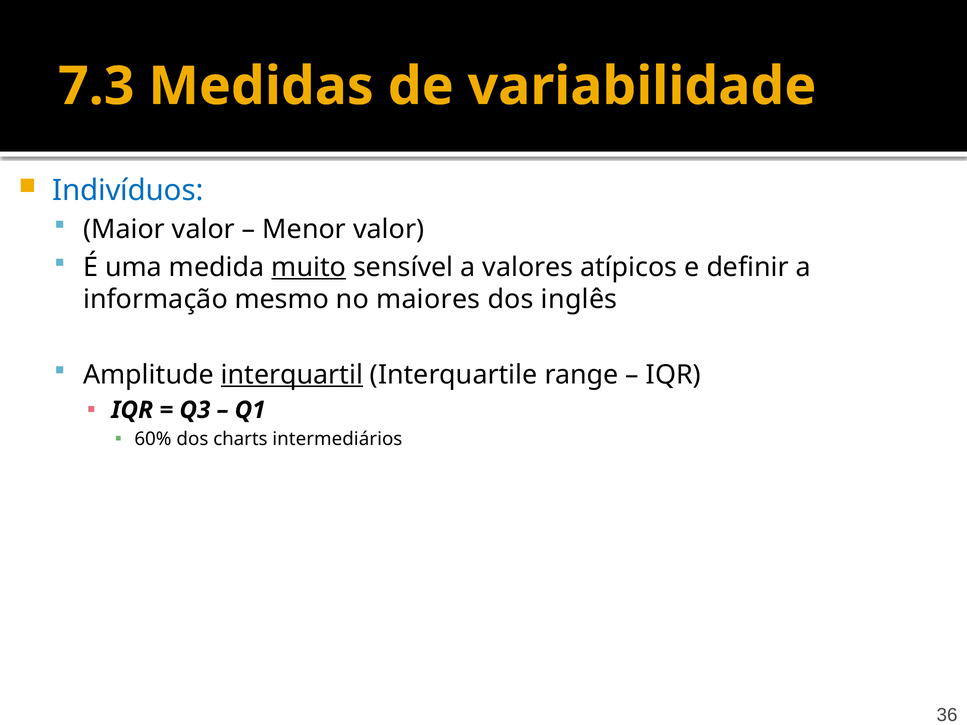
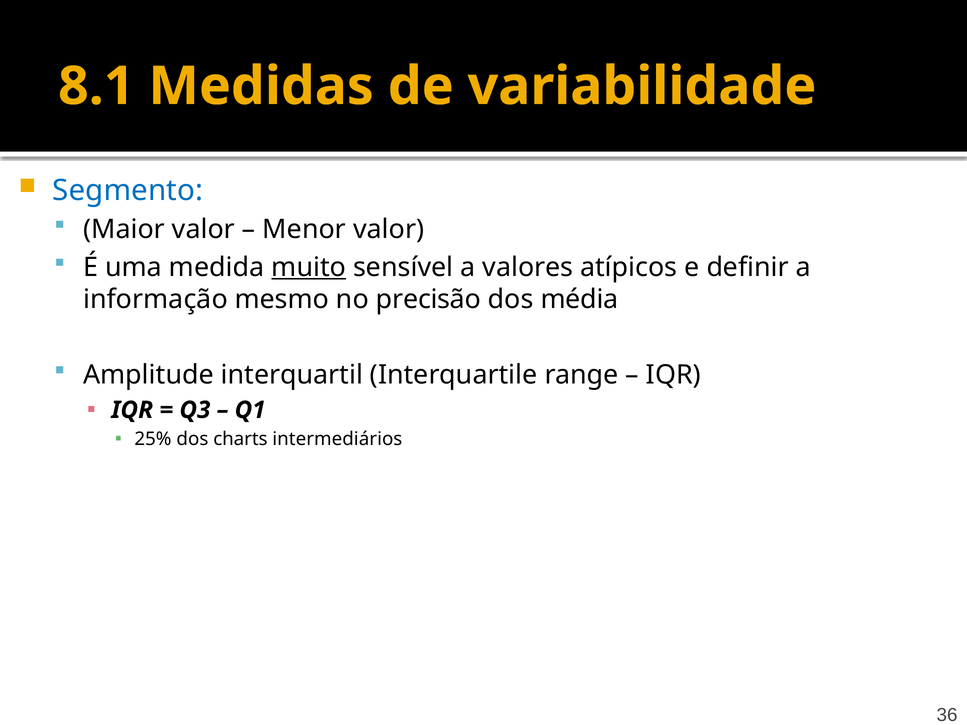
7.3: 7.3 -> 8.1 (96, 86)
Indivíduos: Indivíduos -> Segmento (128, 191)
maiores: maiores -> precisão (429, 300)
inglês: inglês -> média (579, 300)
interquartil underline: present -> none (292, 375)
60%: 60% -> 25% (153, 439)
